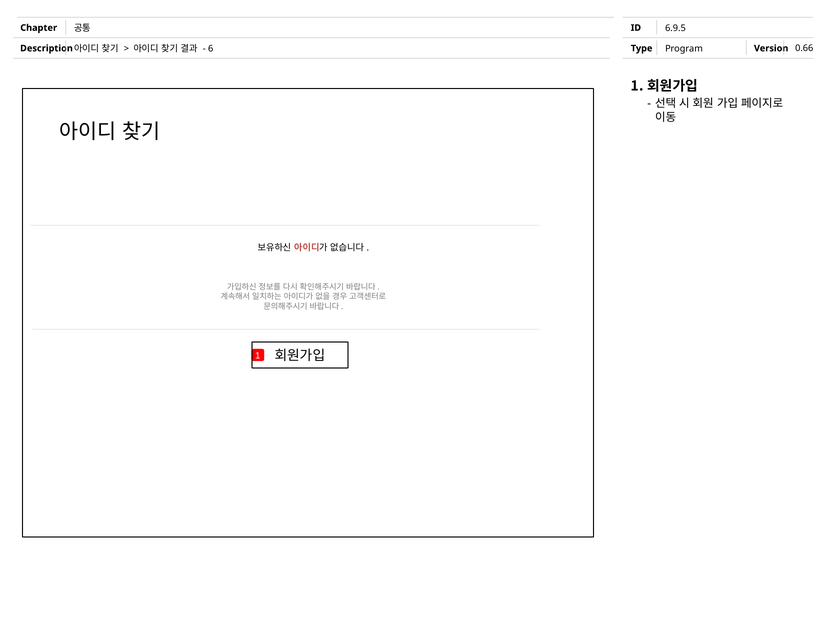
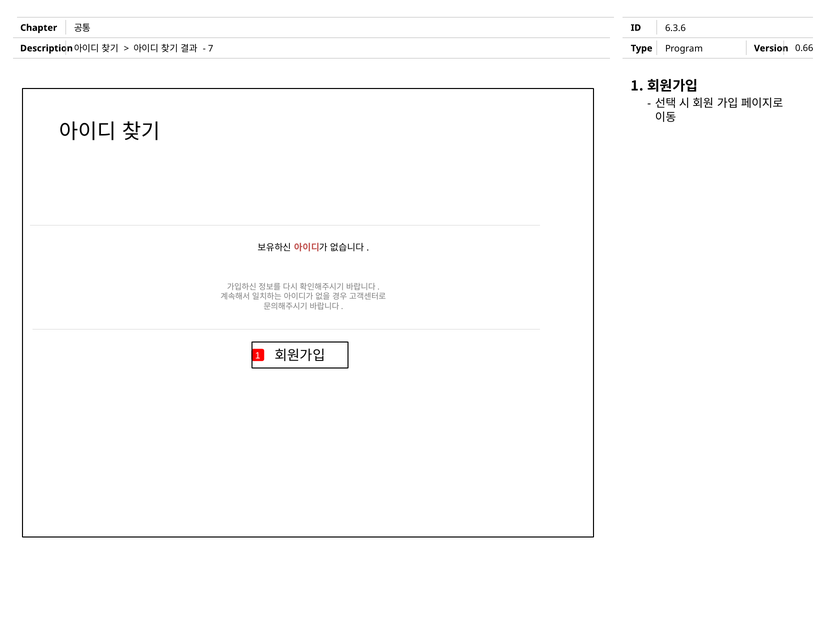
6.9.5: 6.9.5 -> 6.3.6 (675, 28)
6: 6 -> 7 (211, 49)
